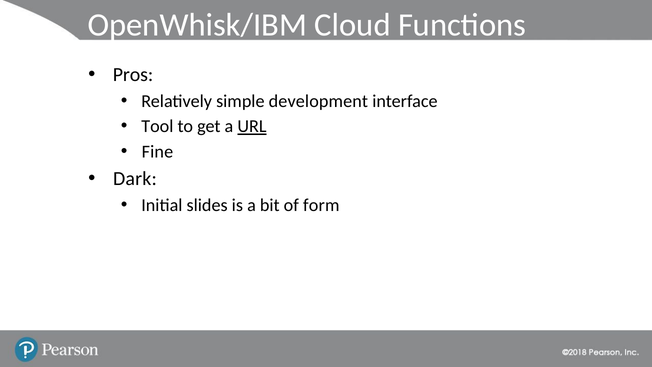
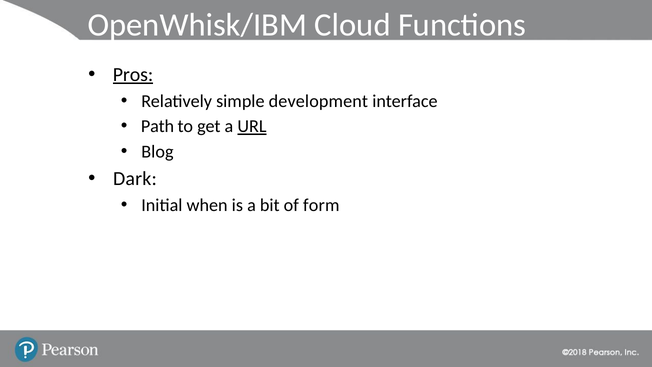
Pros underline: none -> present (133, 75)
Tool: Tool -> Path (158, 126)
Fine: Fine -> Blog (157, 152)
slides: slides -> when (207, 205)
